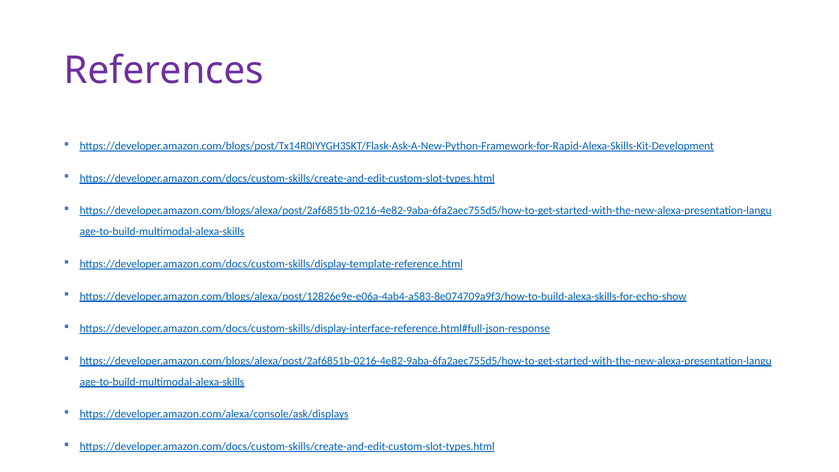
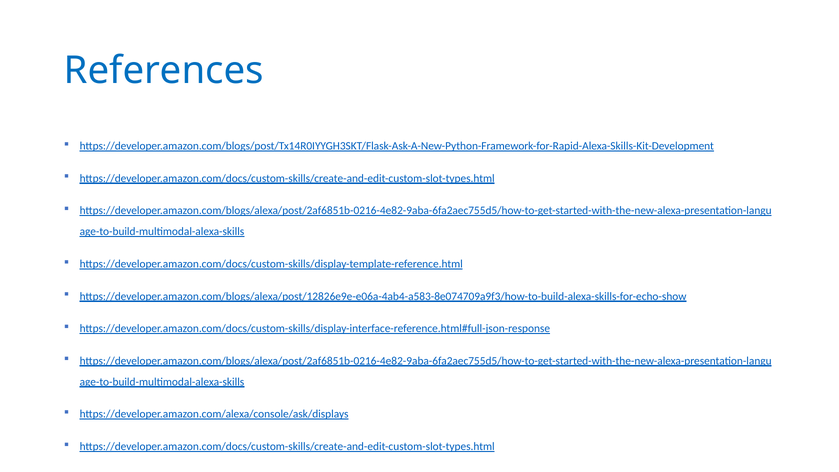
References colour: purple -> blue (164, 70)
